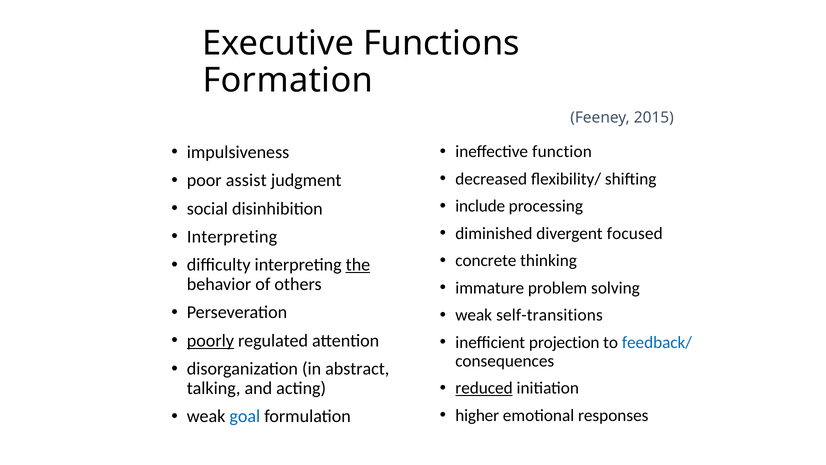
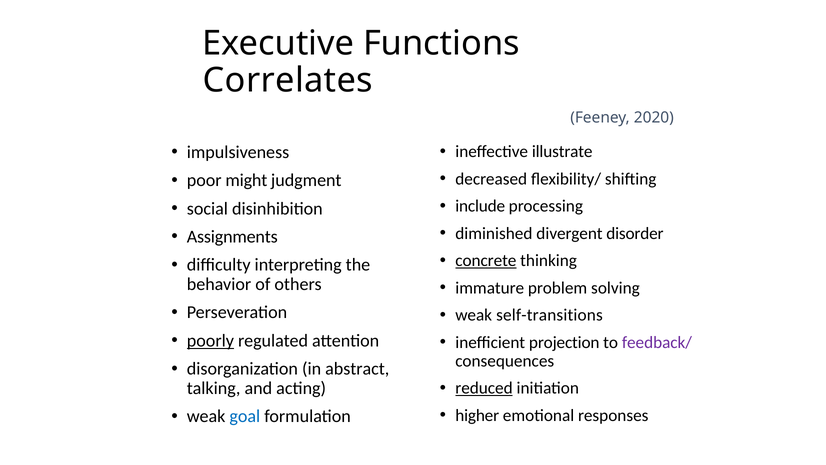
Formation: Formation -> Correlates (288, 80)
2015: 2015 -> 2020 (654, 118)
function: function -> illustrate (562, 152)
assist: assist -> might (246, 180)
focused: focused -> disorder (635, 233)
Interpreting: Interpreting -> Assignments (232, 236)
concrete underline: none -> present (486, 260)
the underline: present -> none (358, 265)
feedback/ colour: blue -> purple (657, 342)
